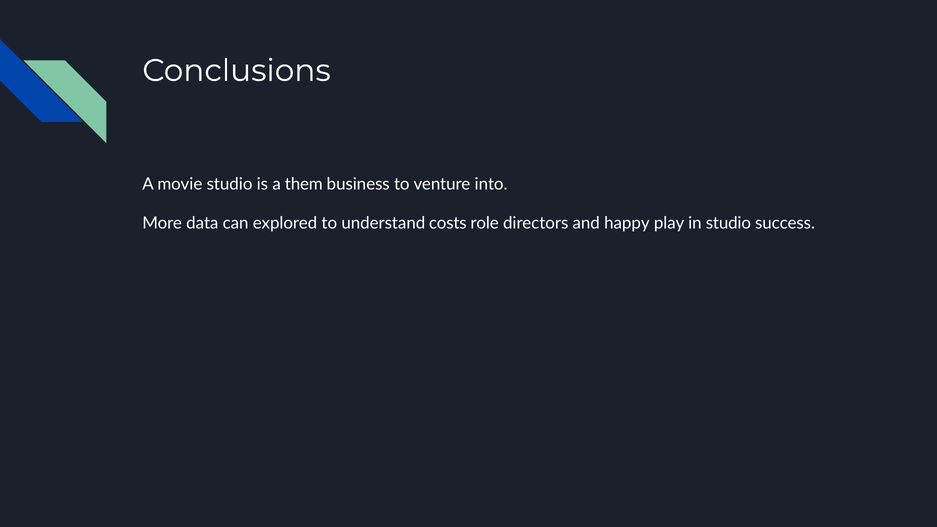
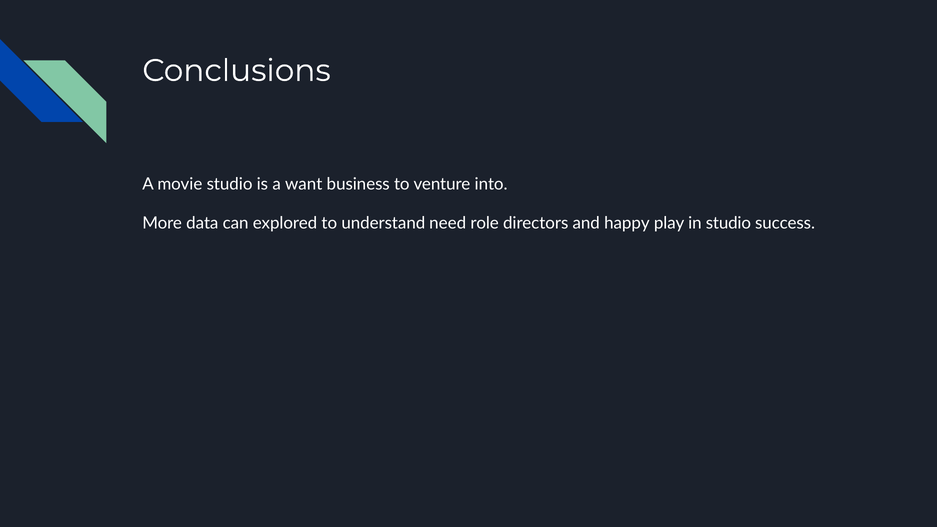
them: them -> want (304, 184)
costs: costs -> need (448, 223)
